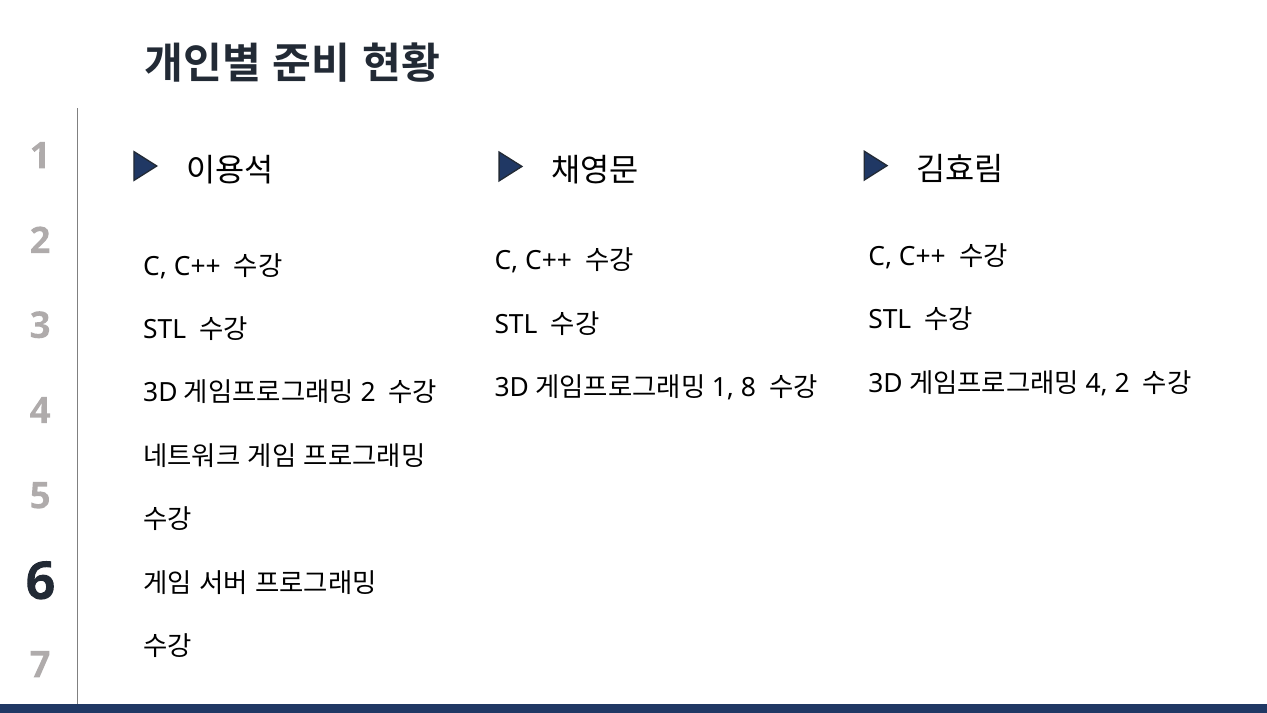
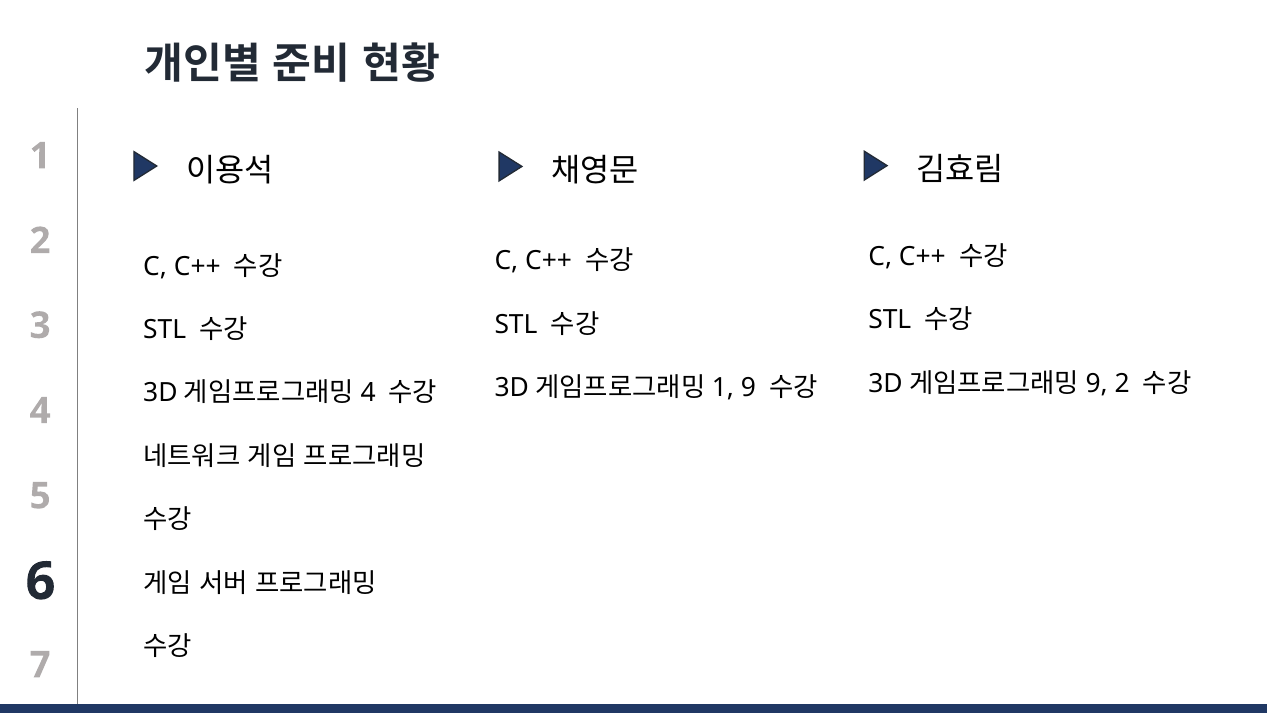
4: 4 -> 9 (1097, 383)
1 8: 8 -> 9 (748, 388)
2: 2 -> 4 (368, 393)
